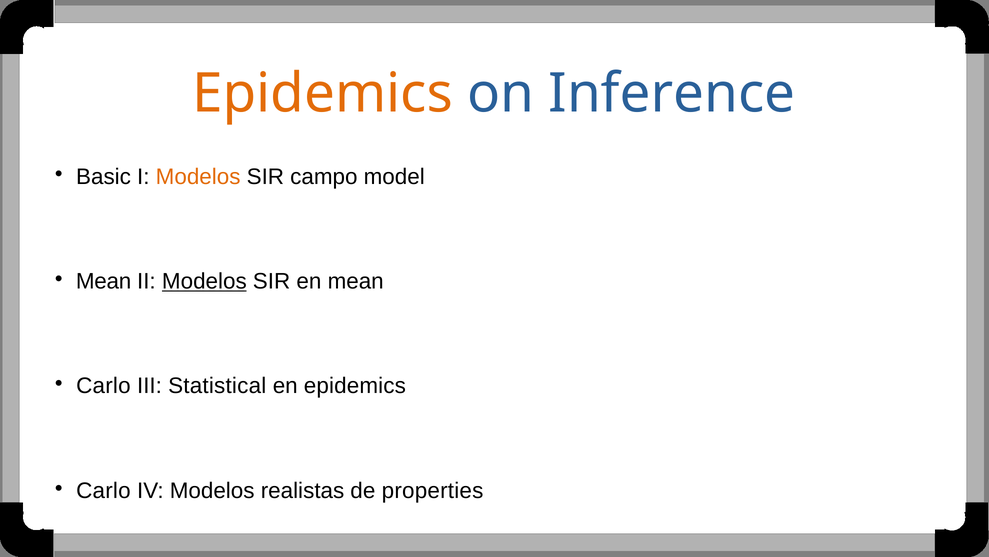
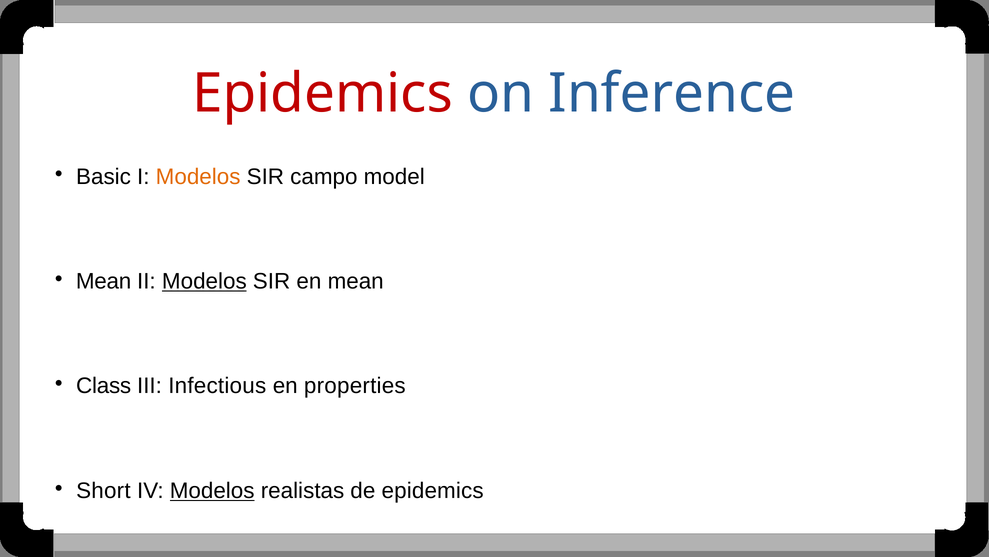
Epidemics colour: orange -> red (323, 93)
Carlo: Carlo -> Class (104, 386)
Statistical: Statistical -> Infectious (217, 386)
en epidemics: epidemics -> properties (355, 386)
Carlo: Carlo -> Short (103, 490)
Modelos underline: none -> present (212, 490)
de properties: properties -> epidemics (433, 490)
